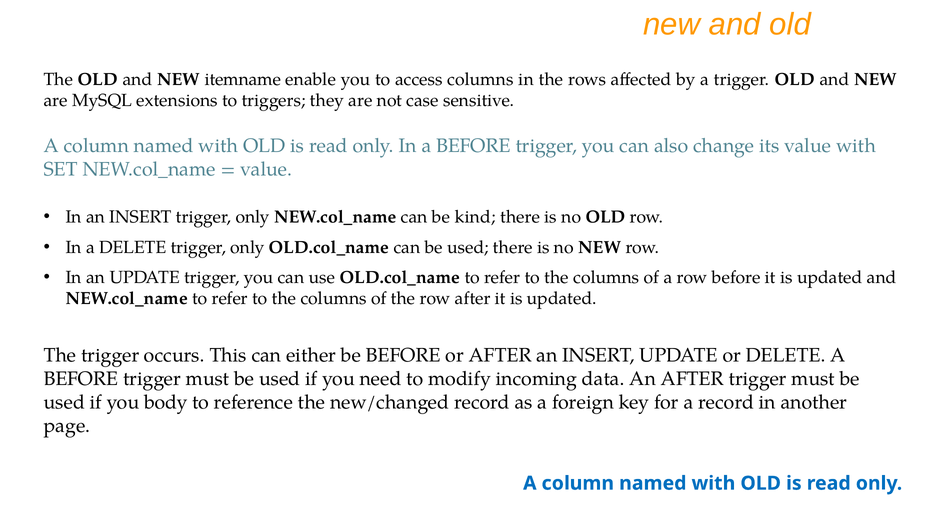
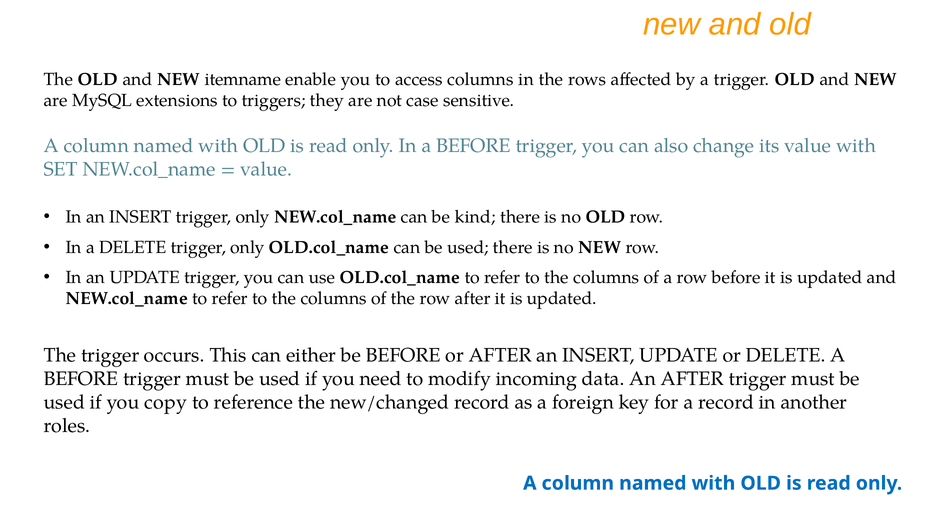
body: body -> copy (166, 402)
page: page -> roles (67, 426)
